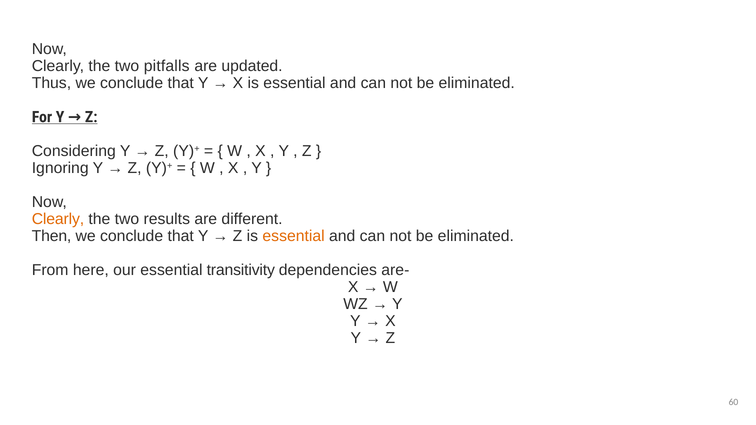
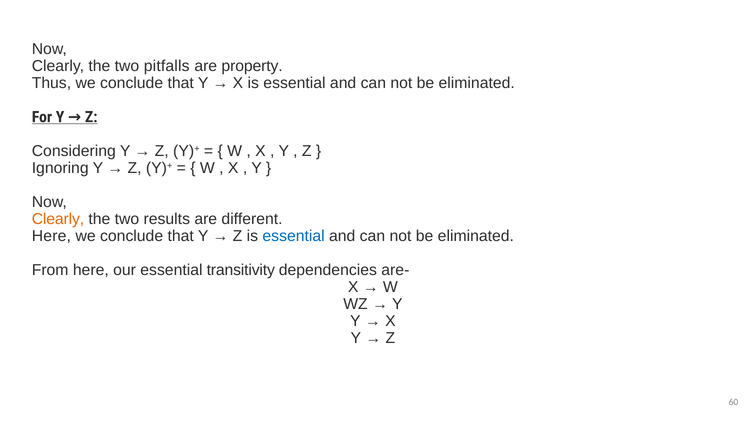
updated: updated -> property (252, 66)
Then: Then -> Here (51, 236)
essential colour: orange -> blue (294, 236)
